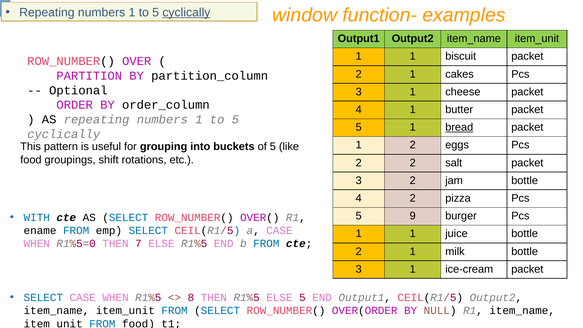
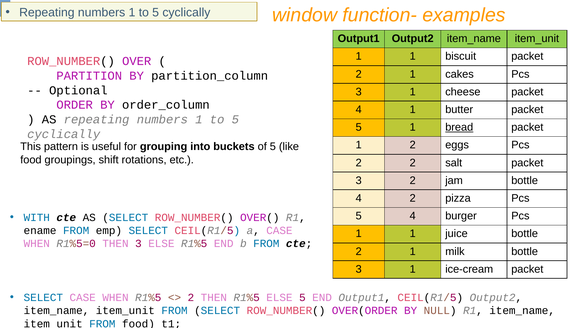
cyclically underline: present -> none (186, 12)
5 9: 9 -> 4 (413, 216)
THEN 7: 7 -> 3 (138, 244)
8: 8 -> 2 (191, 298)
